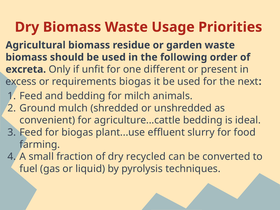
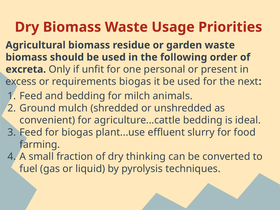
different: different -> personal (165, 69)
recycled: recycled -> thinking (146, 157)
